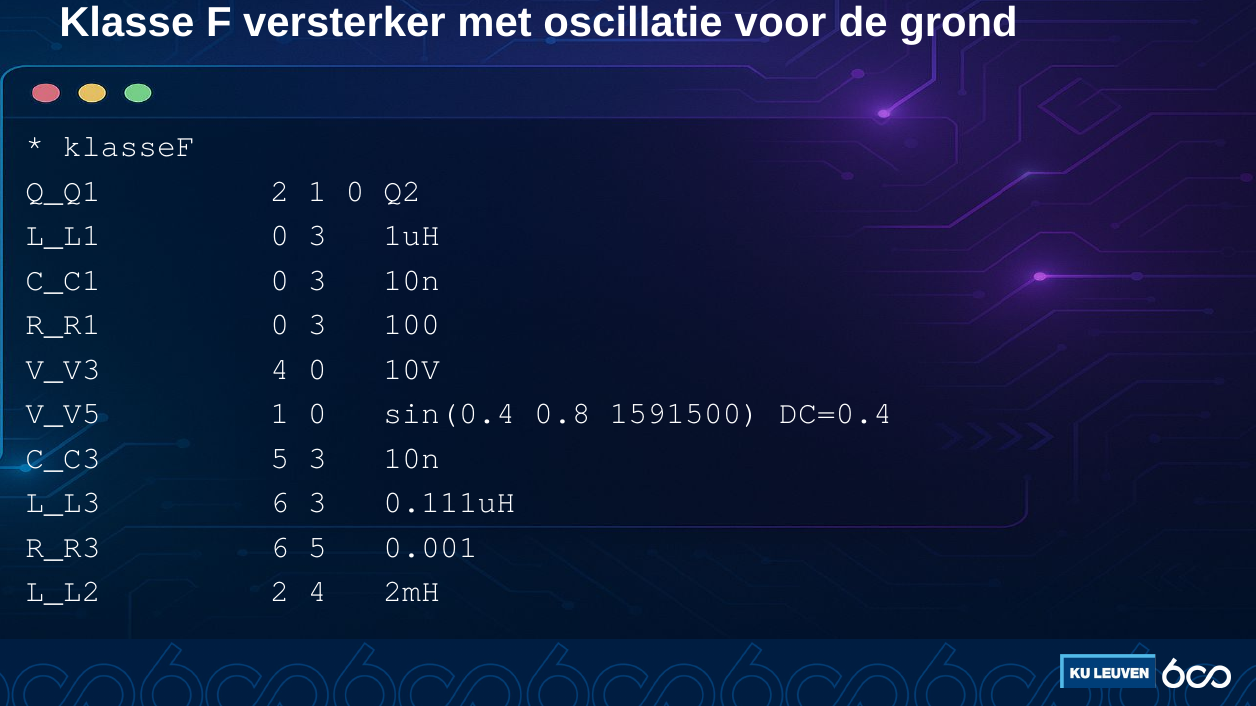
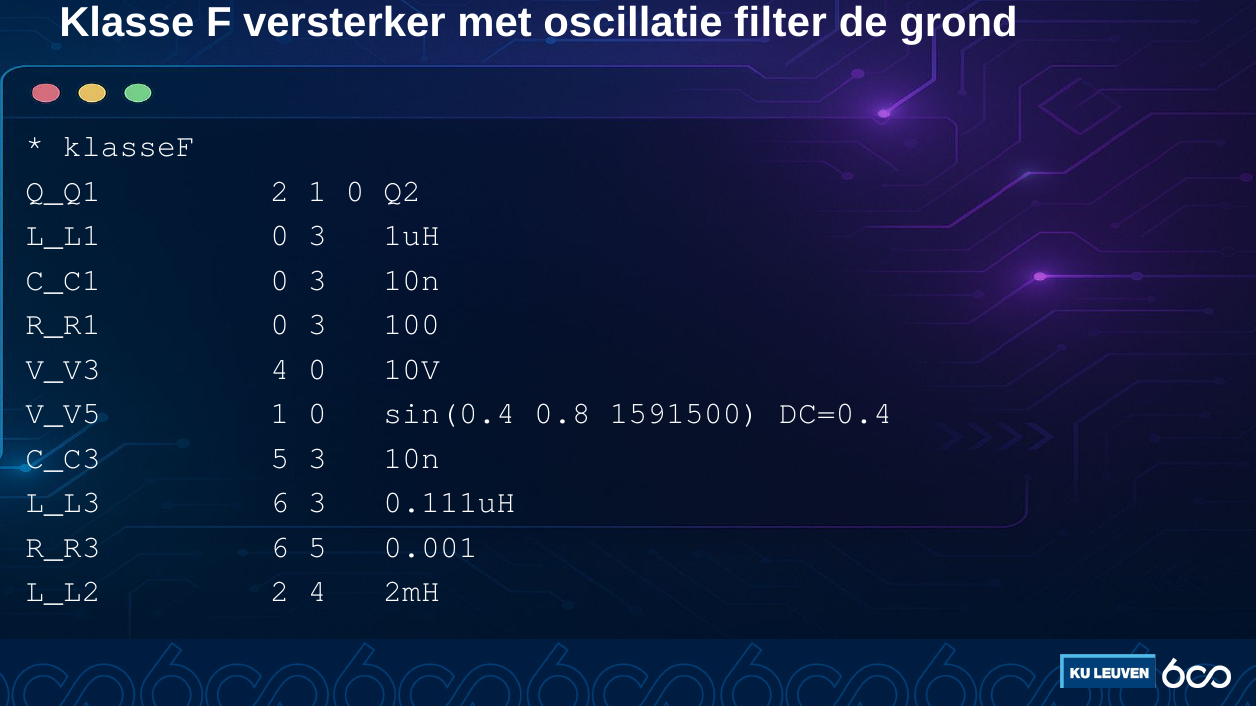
voor: voor -> filter (781, 23)
